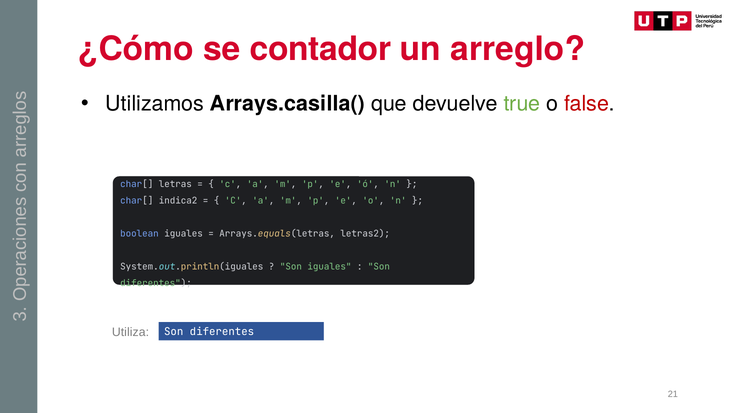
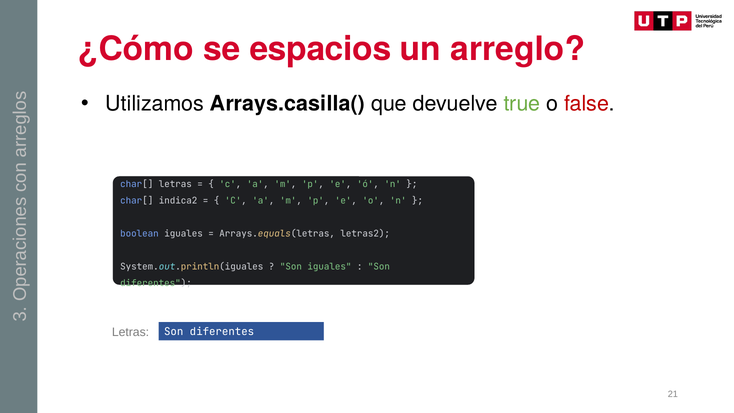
contador: contador -> espacios (320, 49)
Utiliza: Utiliza -> Letras (130, 332)
